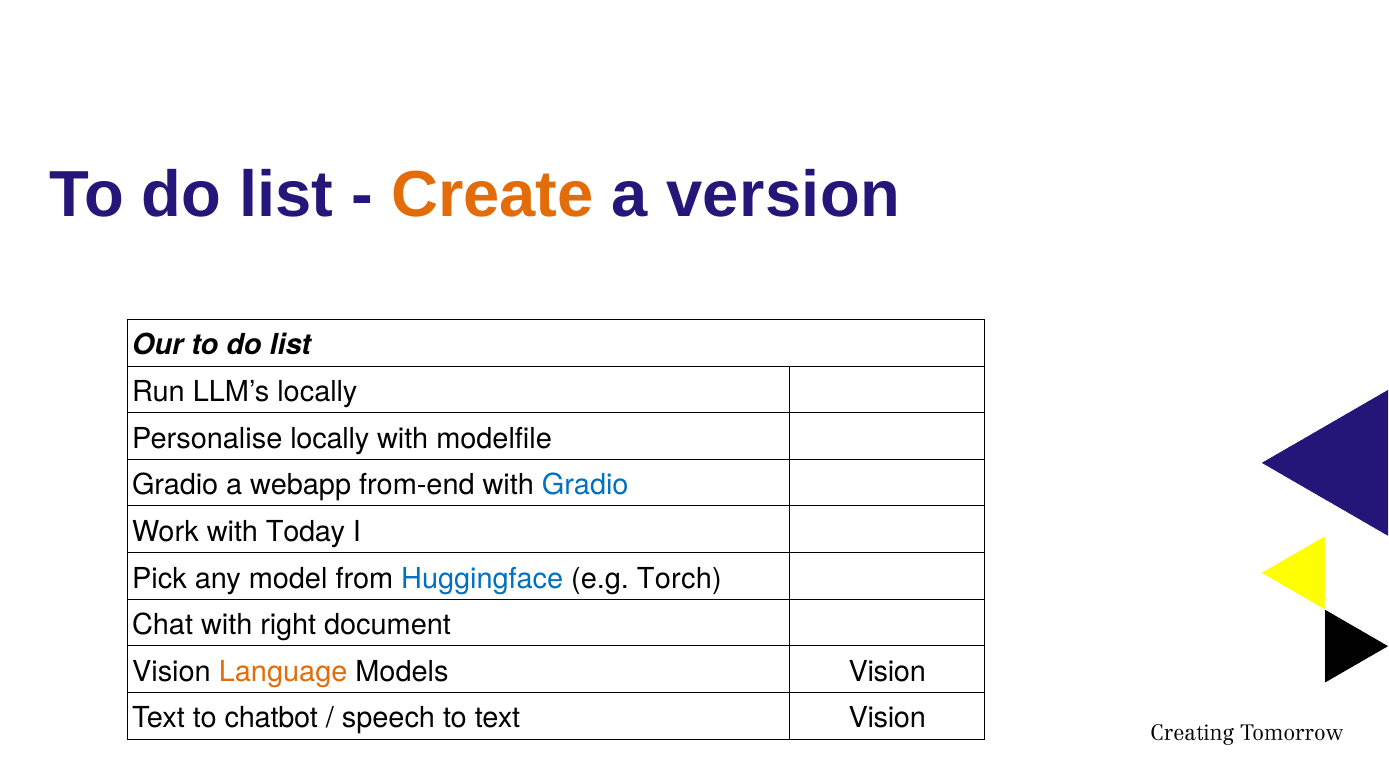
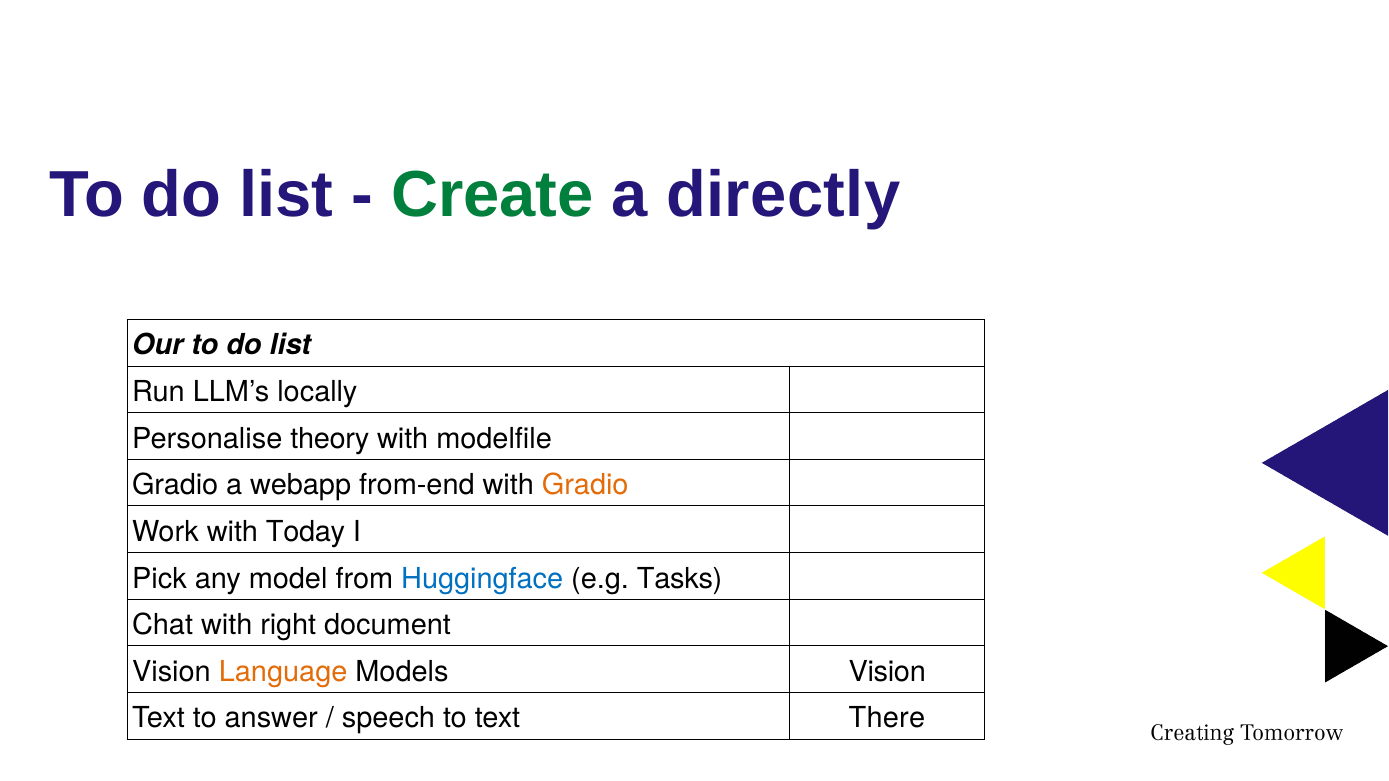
Create colour: orange -> green (492, 195)
version: version -> directly (783, 195)
Personalise locally: locally -> theory (330, 439)
Gradio colour: blue -> orange (585, 486)
Torch: Torch -> Tasks (680, 579)
chatbot: chatbot -> answer (271, 719)
text Vision: Vision -> There (887, 719)
